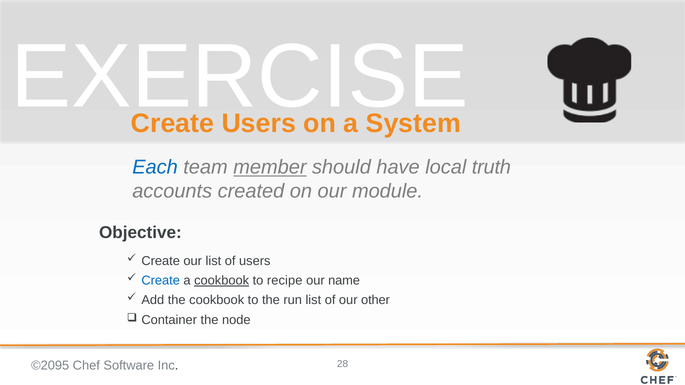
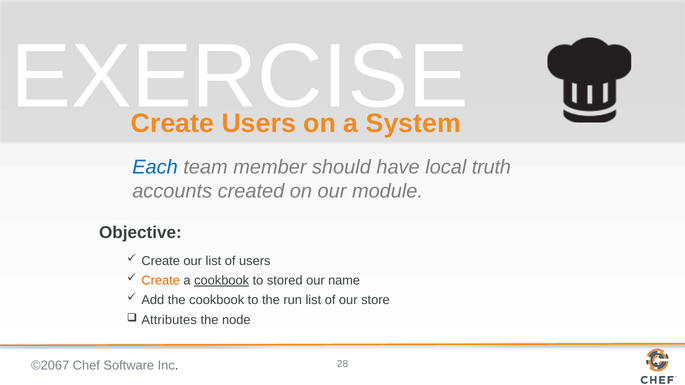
member underline: present -> none (270, 167)
Create colour: blue -> orange (161, 281)
recipe: recipe -> stored (285, 281)
other: other -> store (375, 300)
Container: Container -> Attributes (169, 320)
©2095: ©2095 -> ©2067 (50, 366)
